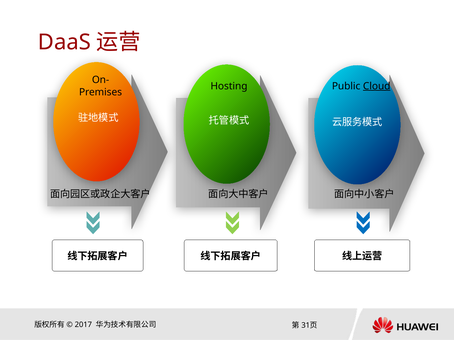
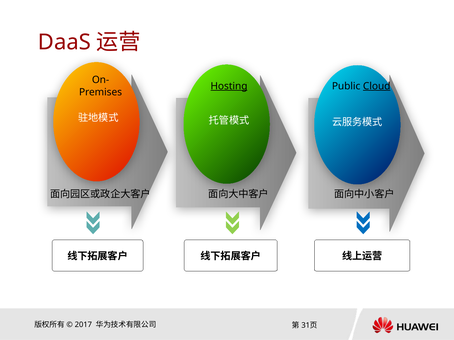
Hosting underline: none -> present (229, 86)
